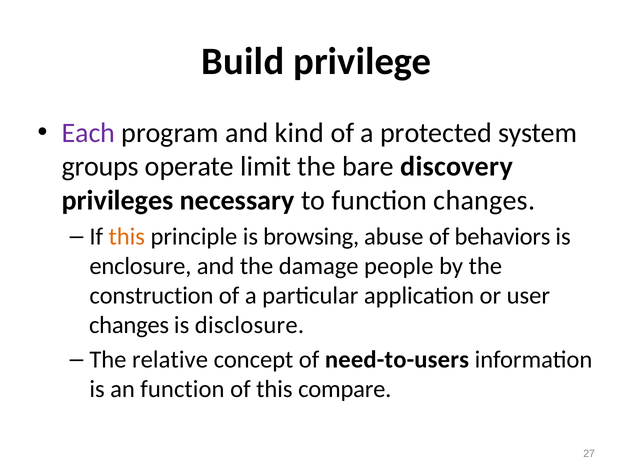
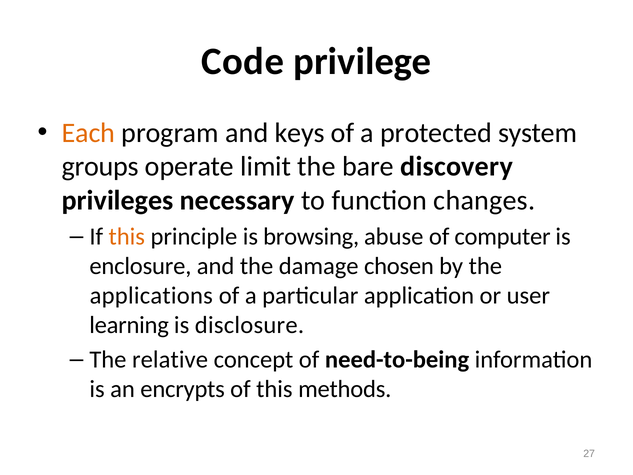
Build: Build -> Code (243, 61)
Each colour: purple -> orange (88, 133)
kind: kind -> keys (300, 133)
behaviors: behaviors -> computer (502, 237)
people: people -> chosen (399, 266)
construction: construction -> applications (151, 296)
changes: changes -> learning (129, 325)
need-to-users: need-to-users -> need-to-being (397, 360)
an function: function -> encrypts (183, 389)
compare: compare -> methods (345, 389)
